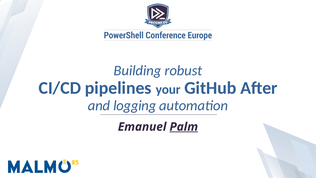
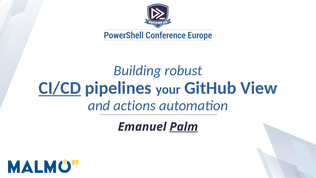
CI/CD underline: none -> present (60, 88)
After: After -> View (259, 88)
logging: logging -> actions (135, 105)
